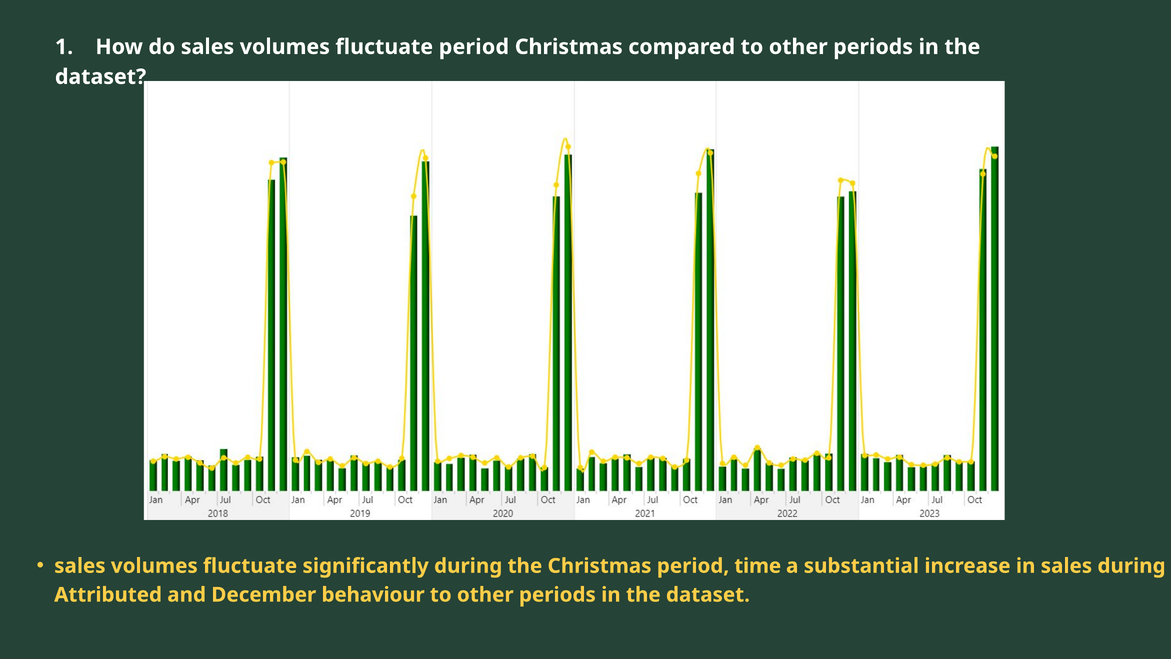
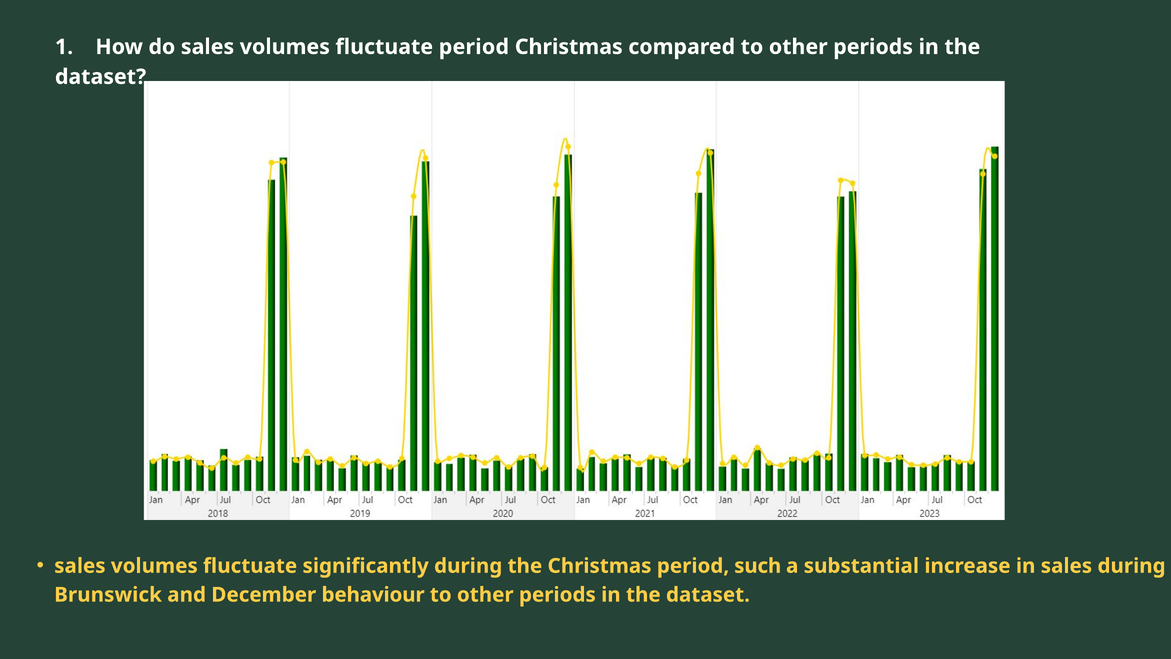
time: time -> such (758, 566)
Attributed: Attributed -> Brunswick (108, 595)
